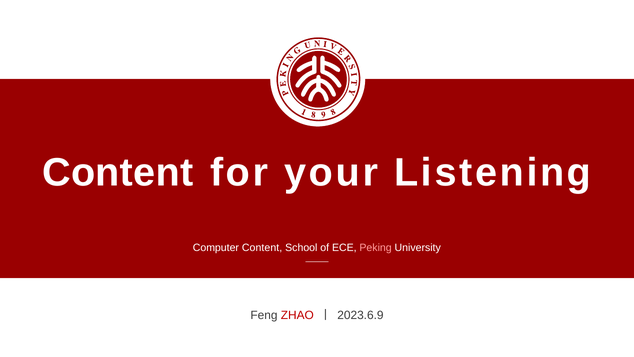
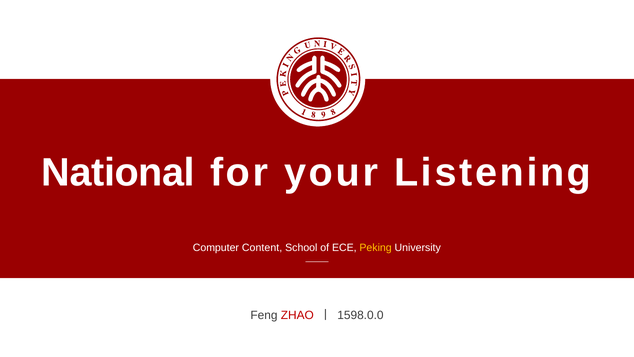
Content: Content -> National (118, 173)
Peking colour: pink -> yellow (376, 248)
2023.6.9: 2023.6.9 -> 1598.0.0 (360, 315)
